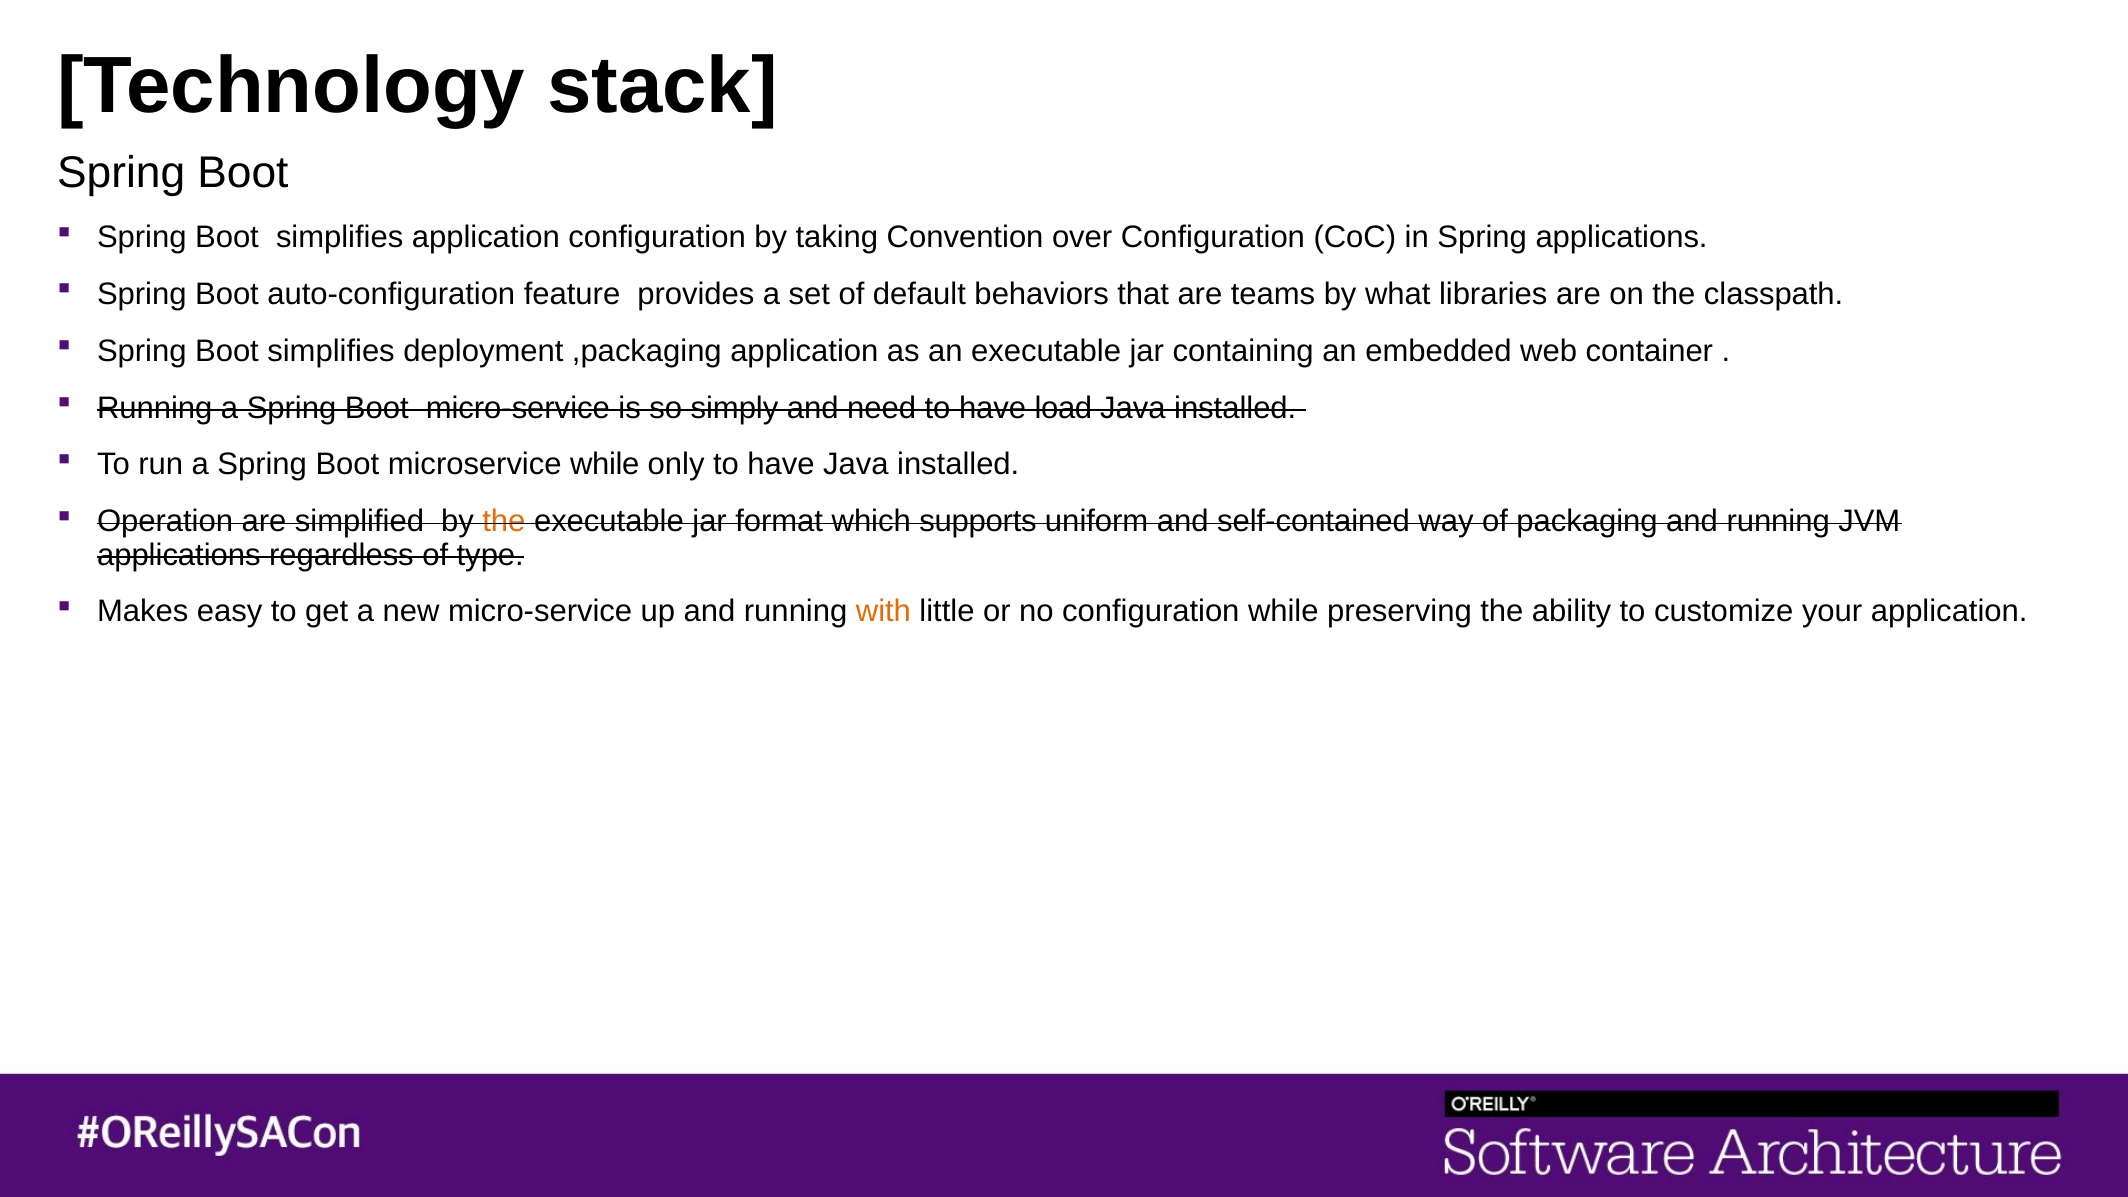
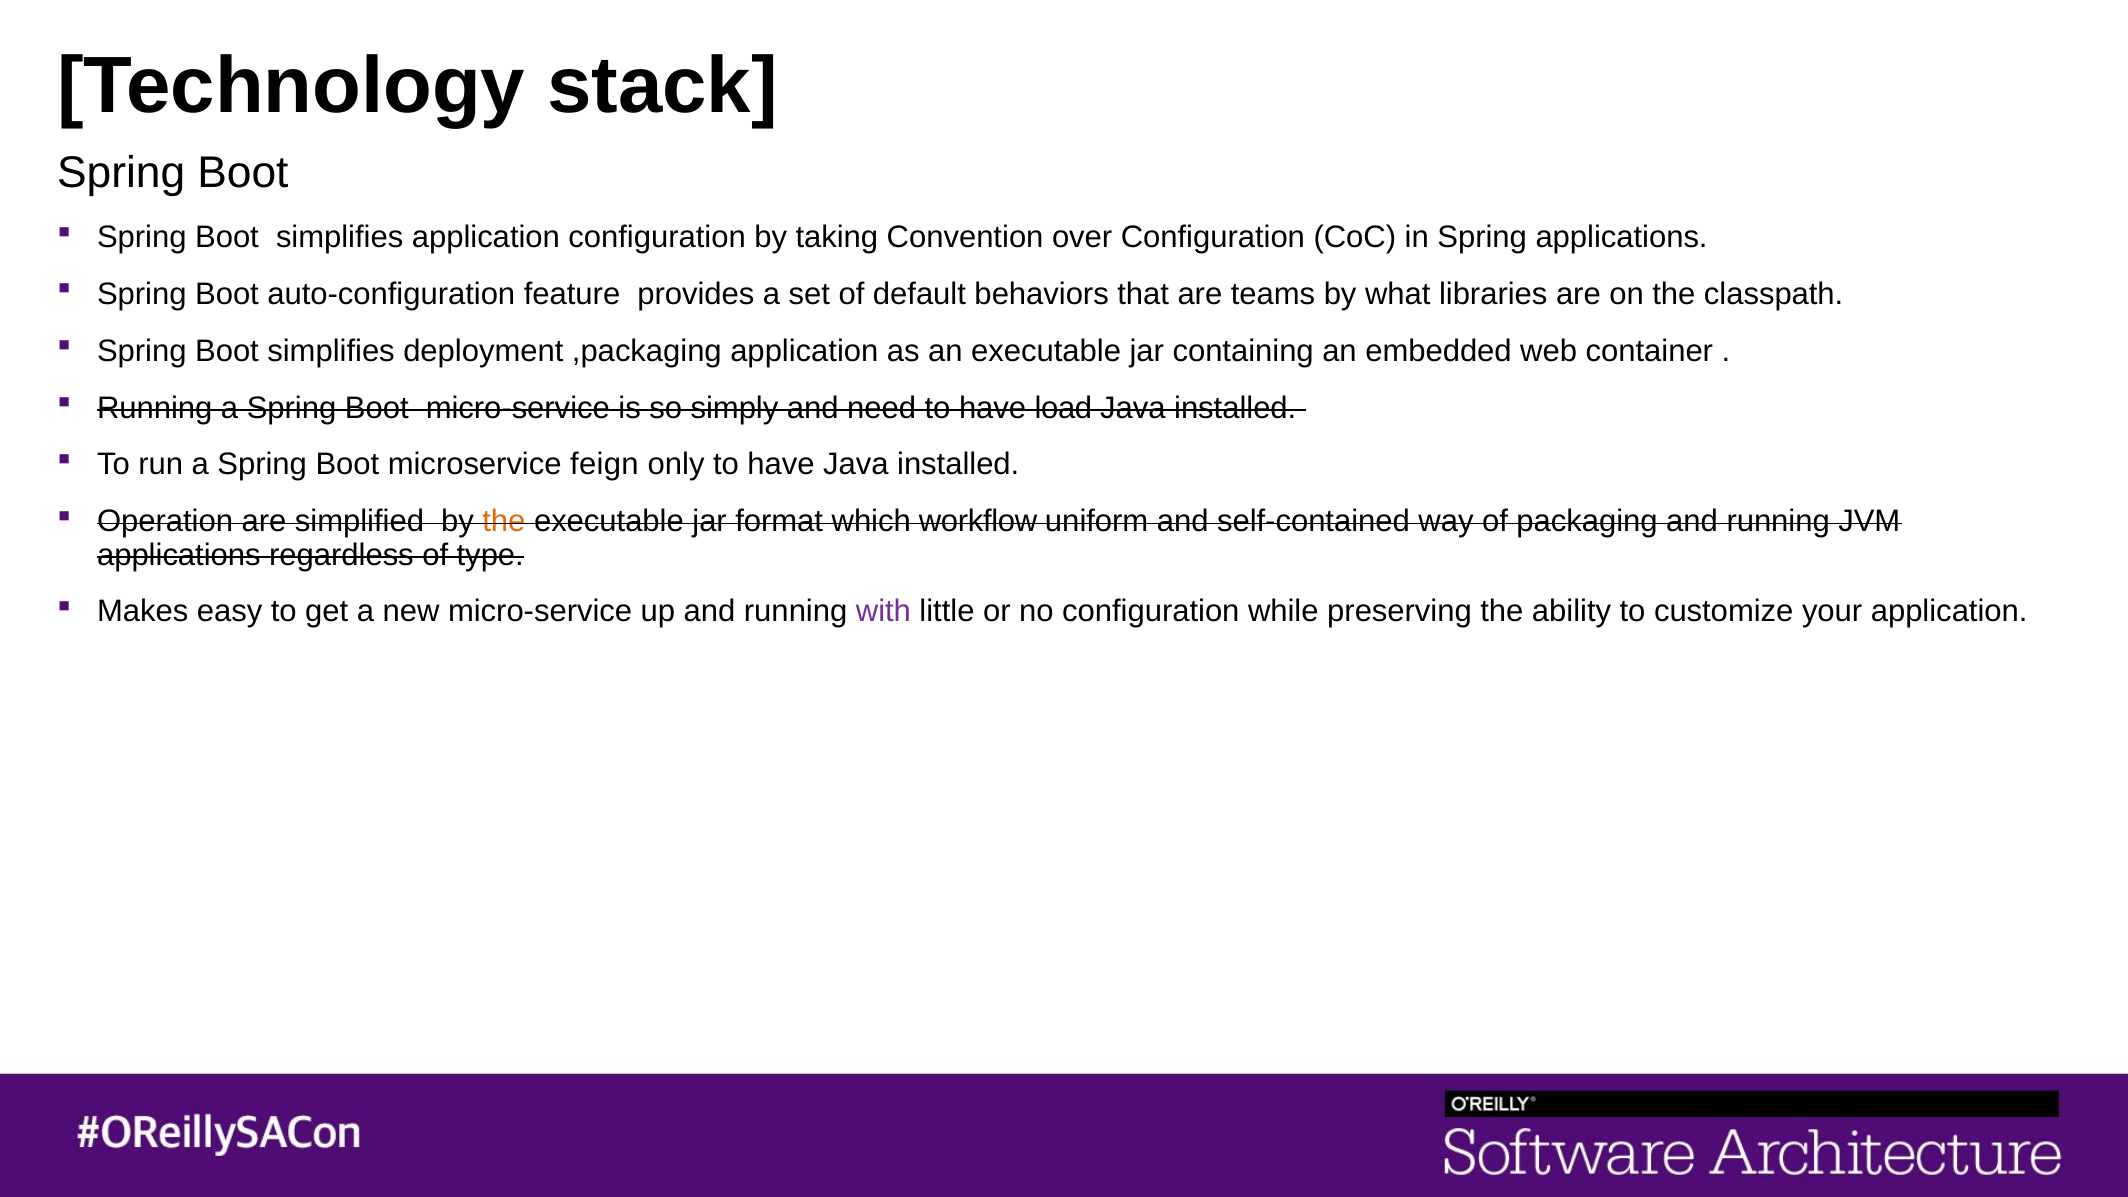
microservice while: while -> feign (604, 465)
supports: supports -> workflow (978, 521)
with colour: orange -> purple (883, 612)
